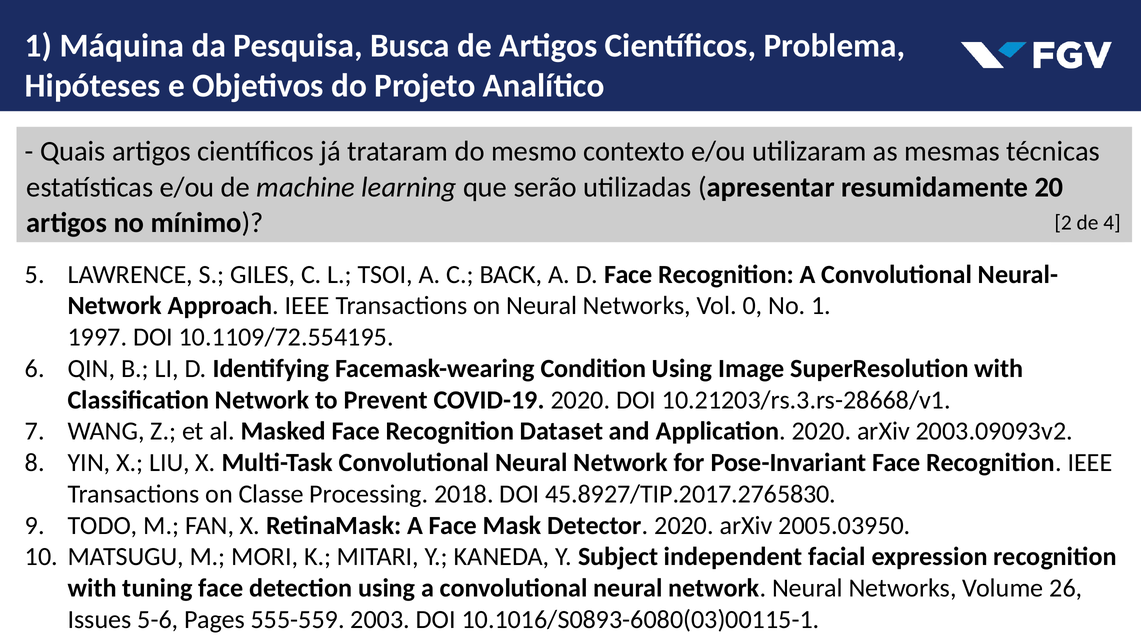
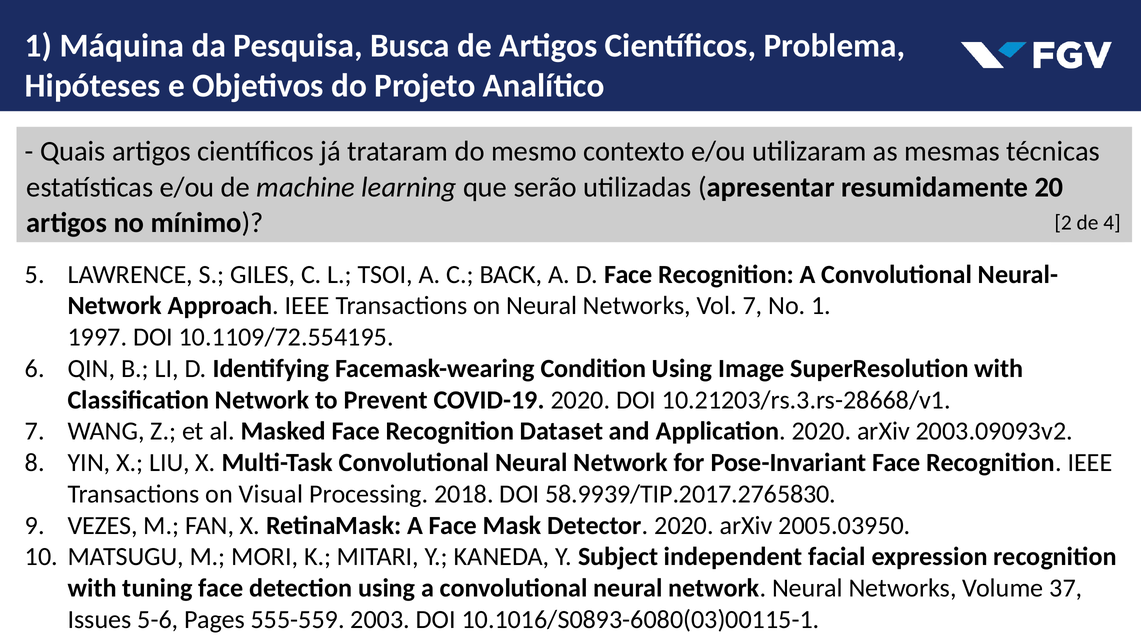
Vol 0: 0 -> 7 (752, 306)
Classe: Classe -> Visual (271, 494)
45.8927/TIP.2017.2765830: 45.8927/TIP.2017.2765830 -> 58.9939/TIP.2017.2765830 (691, 494)
TODO: TODO -> VEZES (103, 525)
26: 26 -> 37 (1066, 588)
